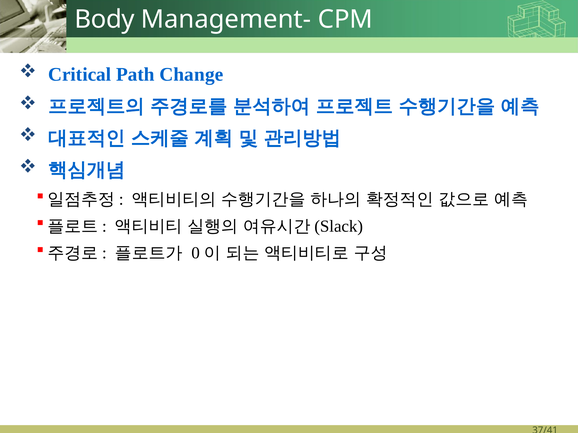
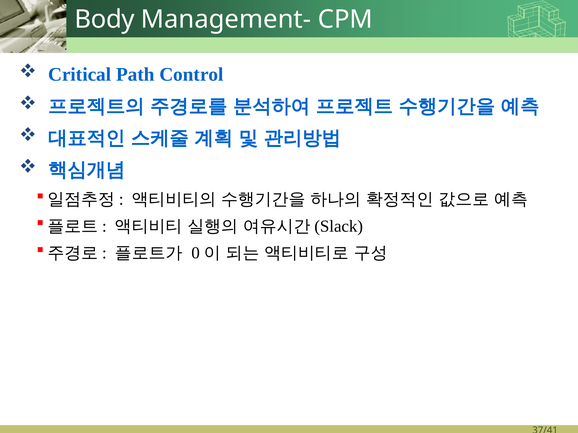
Change: Change -> Control (191, 75)
